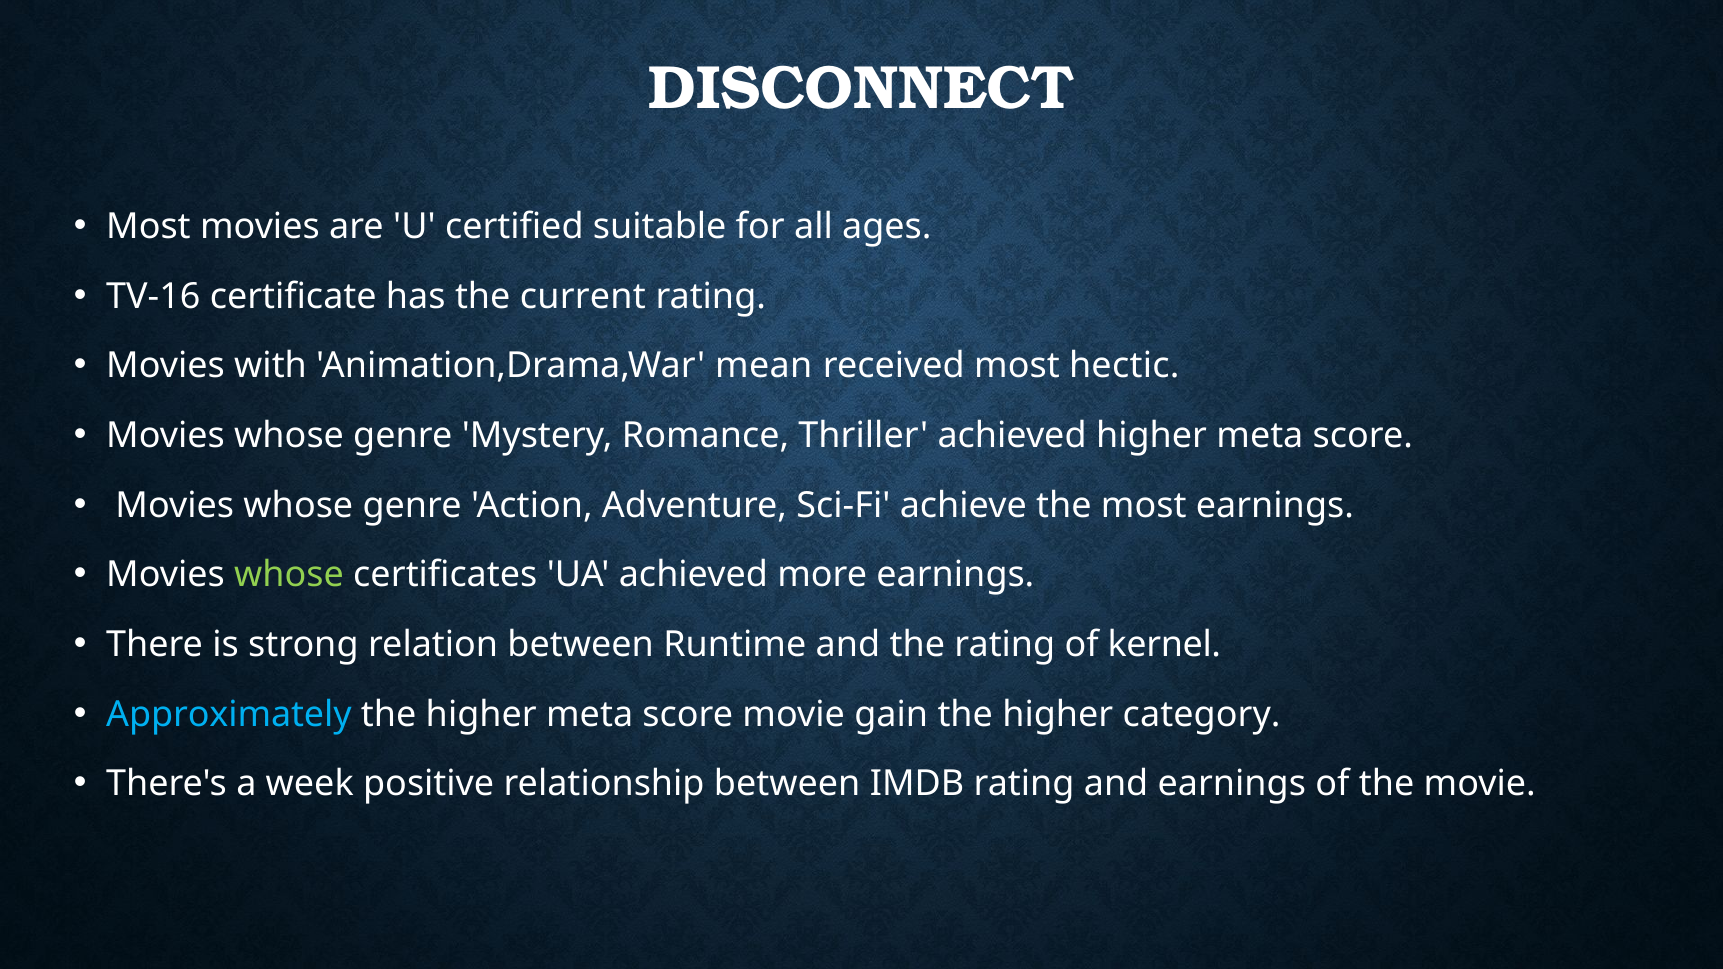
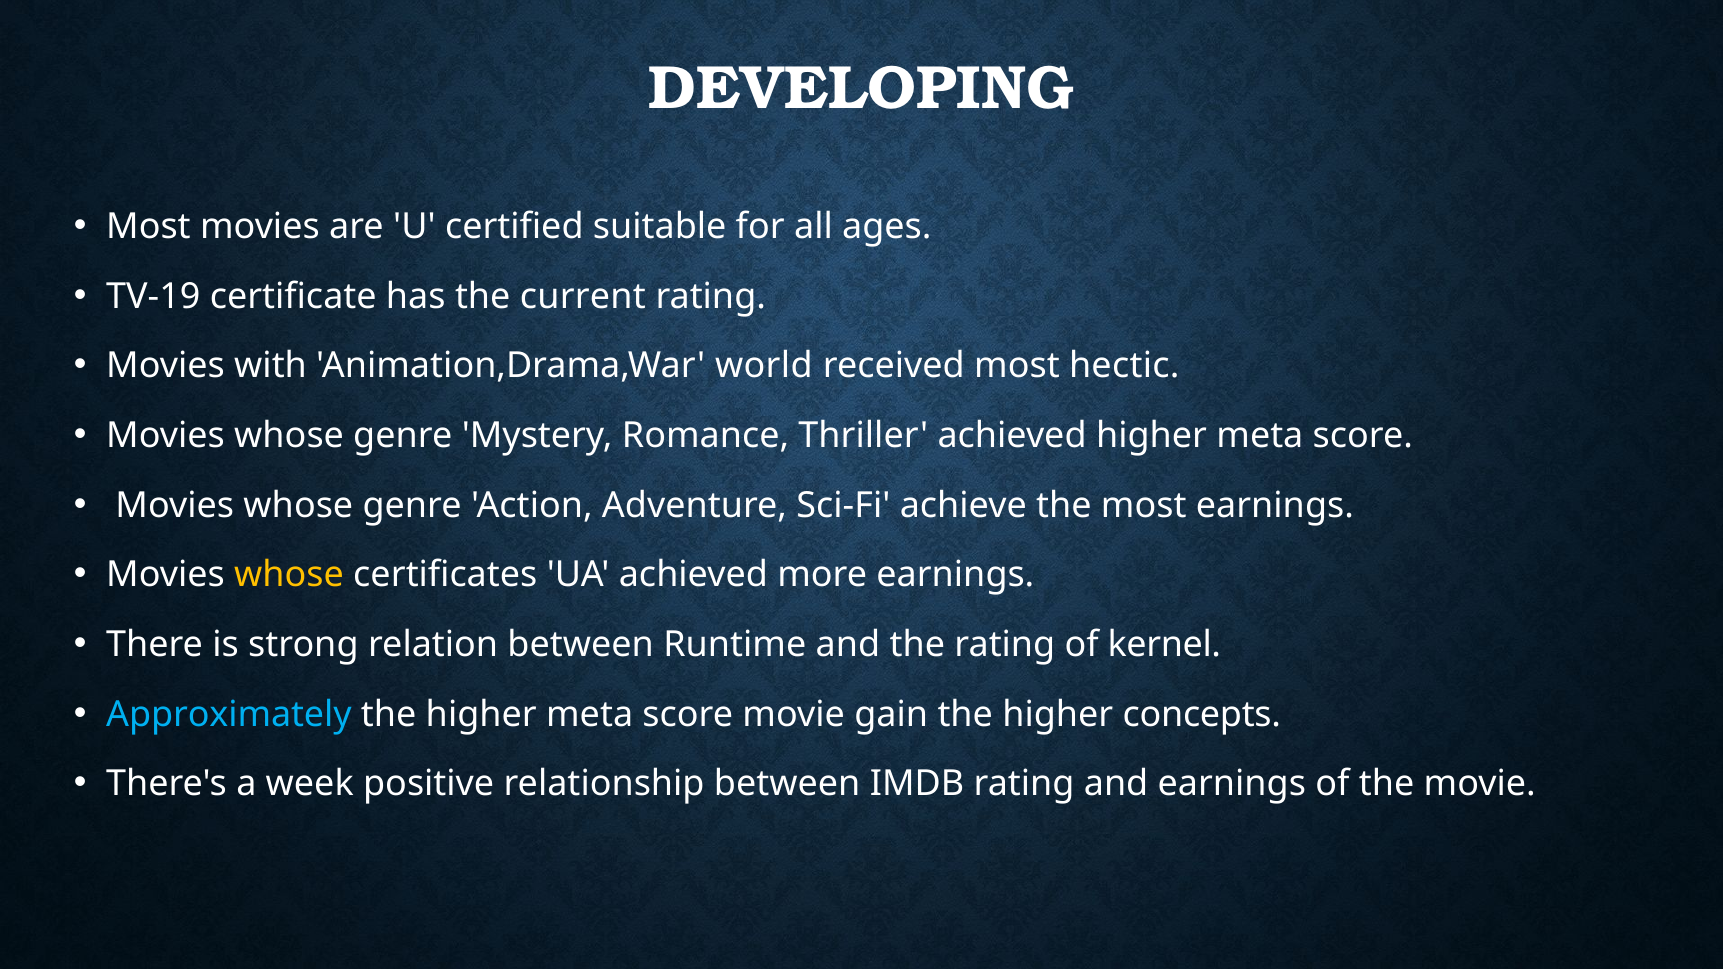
DISCONNECT: DISCONNECT -> DEVELOPING (861, 89)
TV-16: TV-16 -> TV-19 (153, 296)
mean: mean -> world (764, 366)
whose colour: light green -> yellow (289, 575)
category: category -> concepts (1202, 714)
